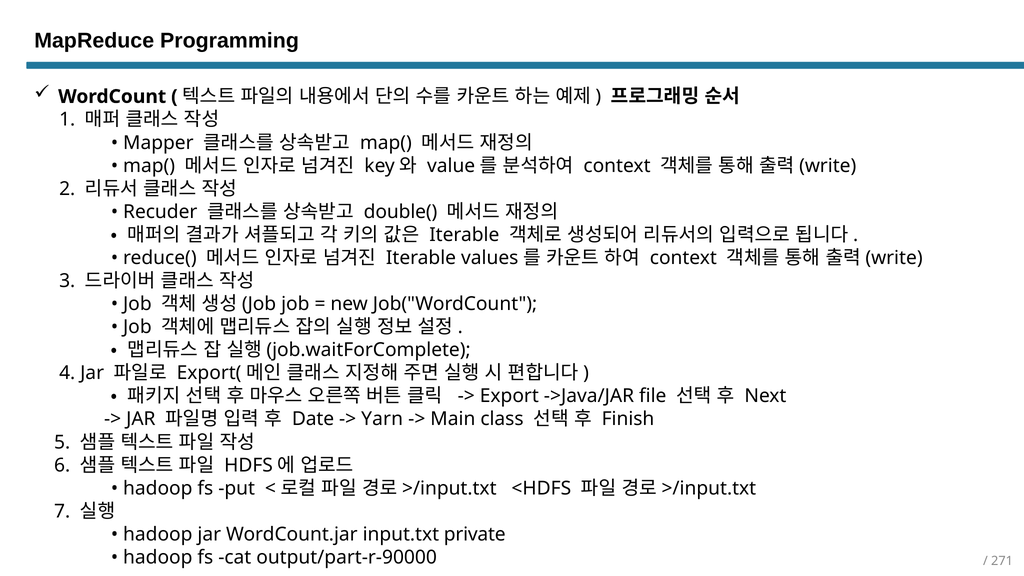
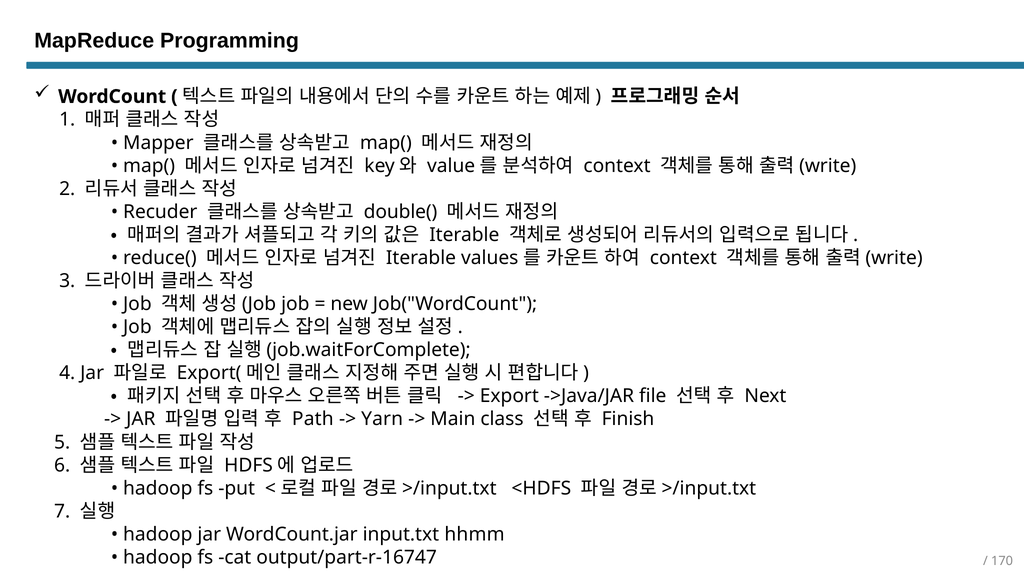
Date: Date -> Path (313, 419)
private: private -> hhmm (475, 534)
output/part-r-90000: output/part-r-90000 -> output/part-r-16747 (347, 557)
271: 271 -> 170 (1002, 561)
